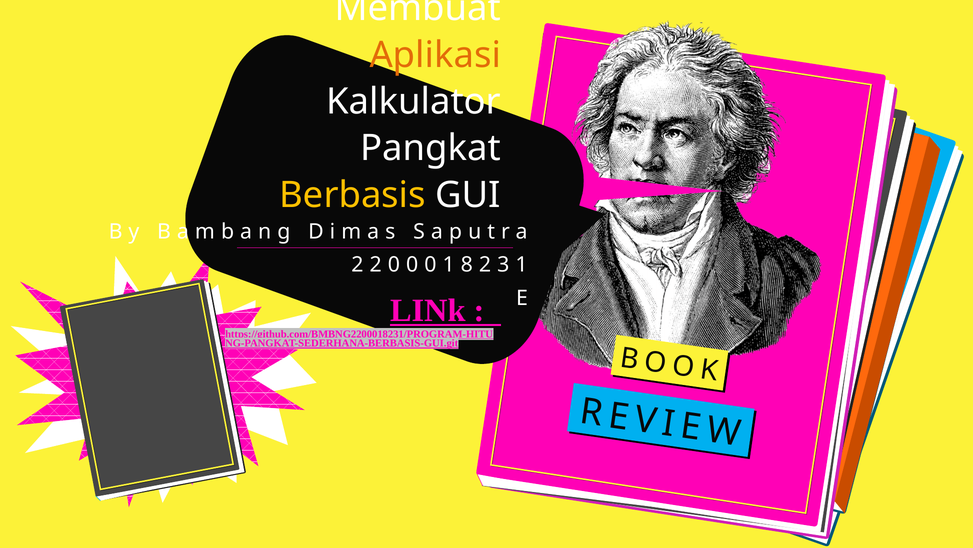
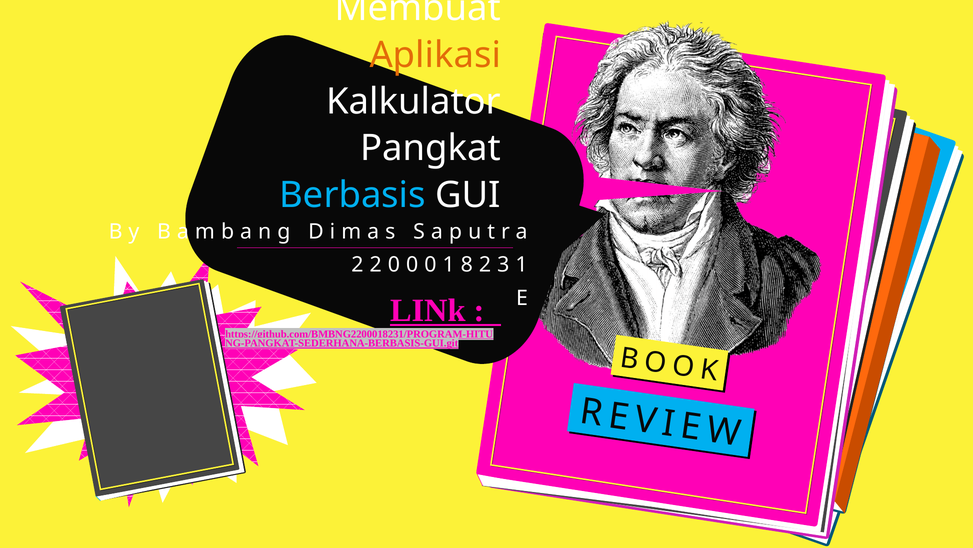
Berbasis colour: yellow -> light blue (353, 195)
